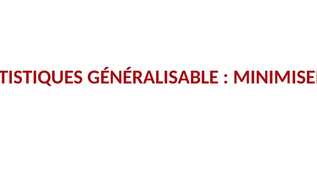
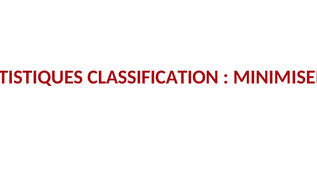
GÉNÉRALISABLE: GÉNÉRALISABLE -> CLASSIFICATION (153, 77)
